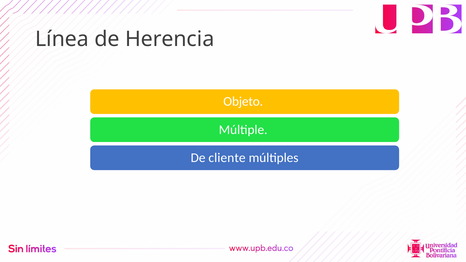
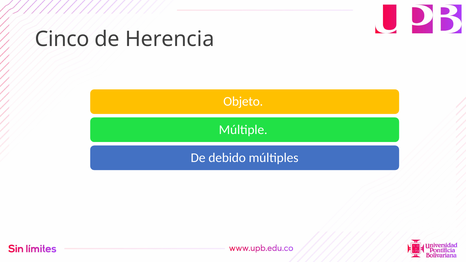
Línea: Línea -> Cinco (62, 39)
cliente: cliente -> debido (227, 158)
